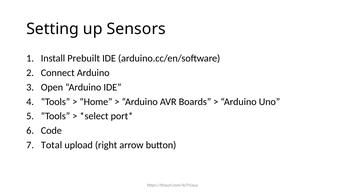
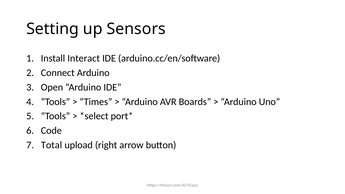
Prebuilt: Prebuilt -> Interact (84, 58)
Home: Home -> Times (96, 102)
